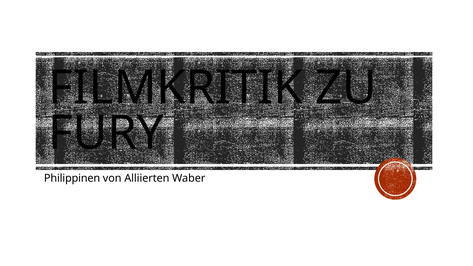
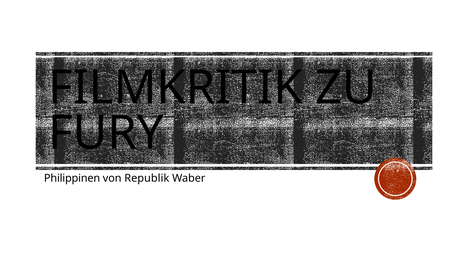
Alliierten: Alliierten -> Republik (147, 178)
